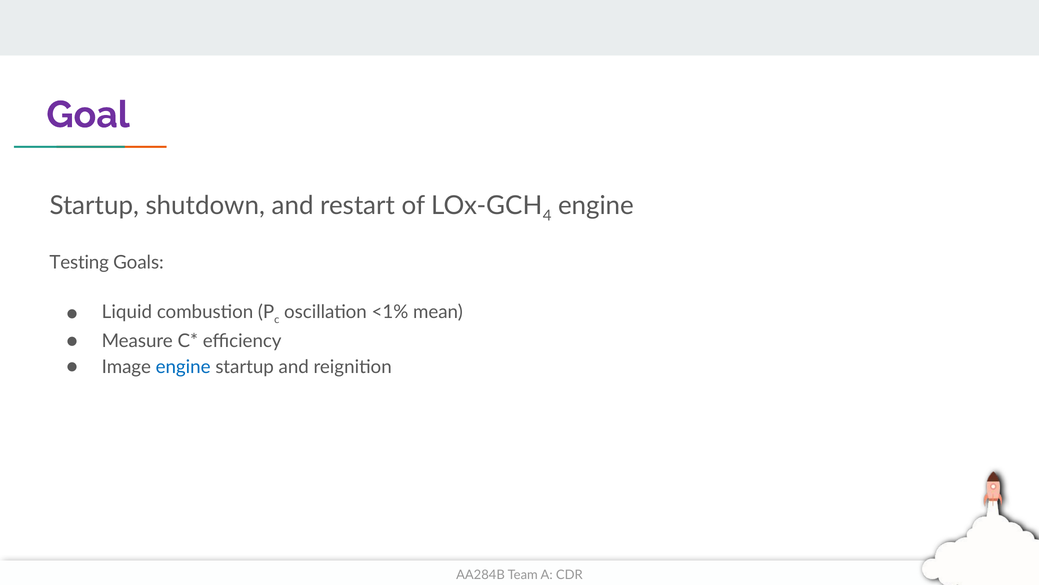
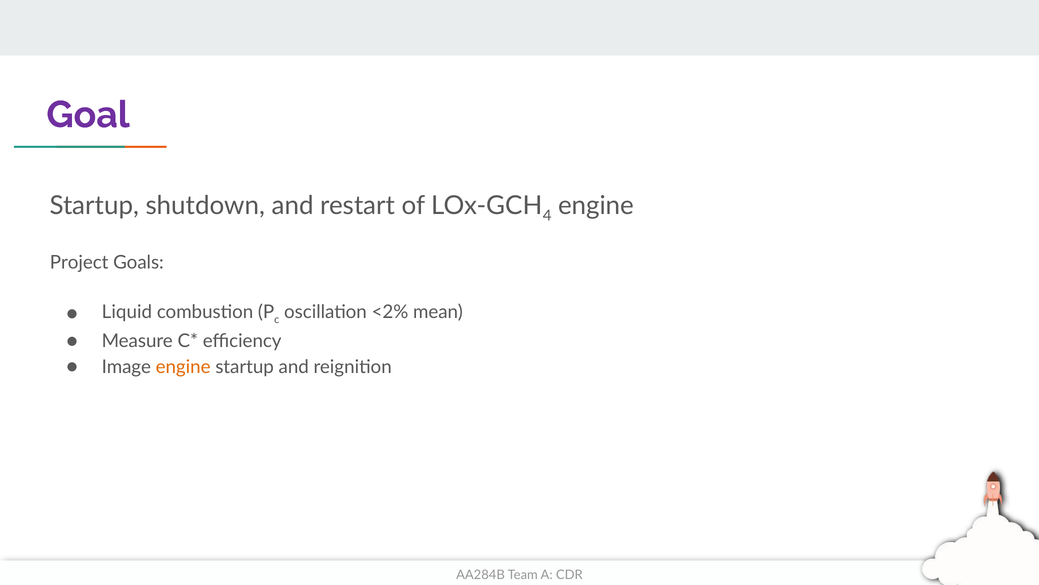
Testing: Testing -> Project (79, 263)
<1%: <1% -> <2% (390, 312)
engine colour: blue -> orange (183, 367)
